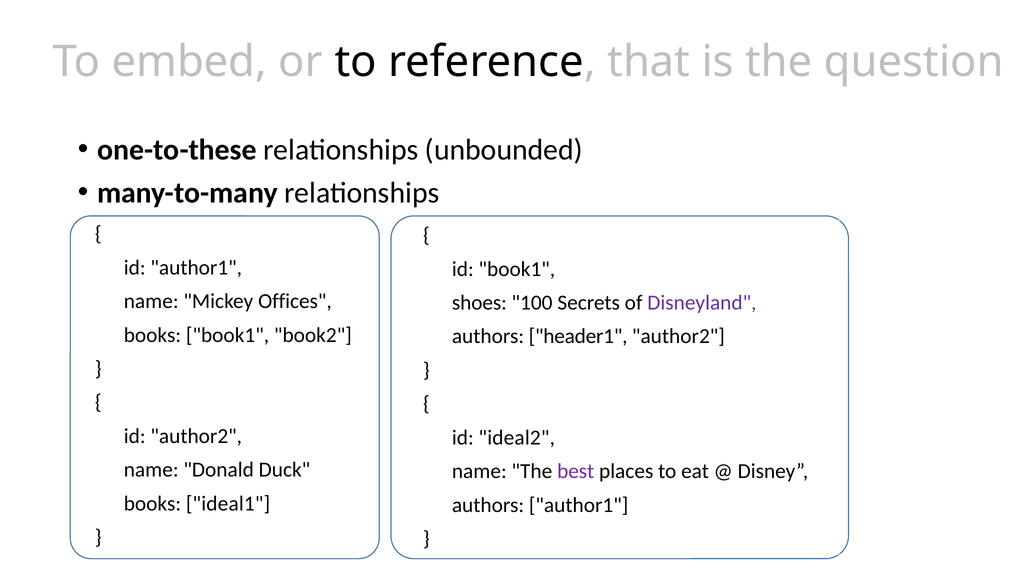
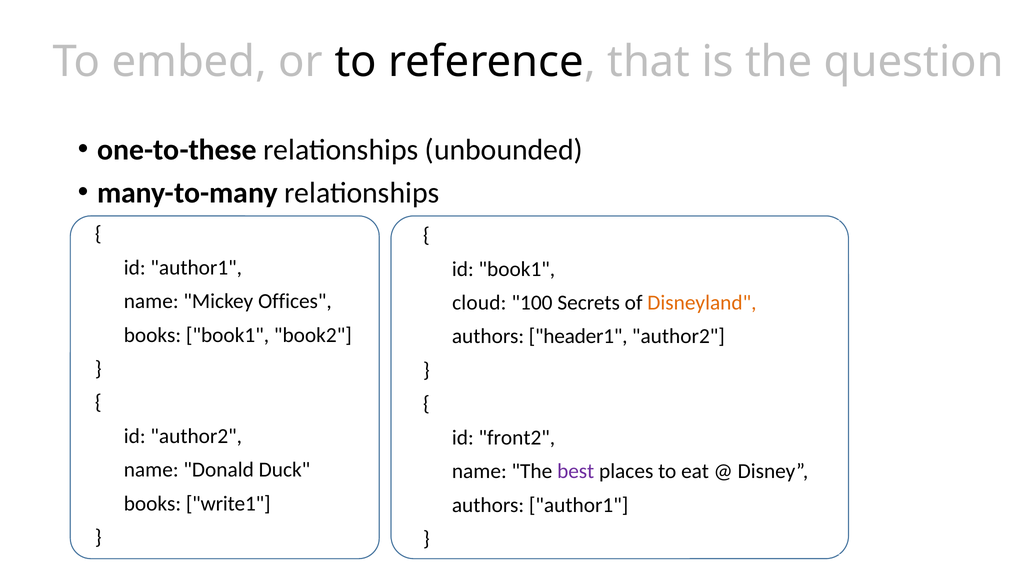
shoes: shoes -> cloud (479, 302)
Disneyland colour: purple -> orange (702, 302)
ideal2: ideal2 -> front2 (517, 437)
ideal1: ideal1 -> write1 (228, 503)
